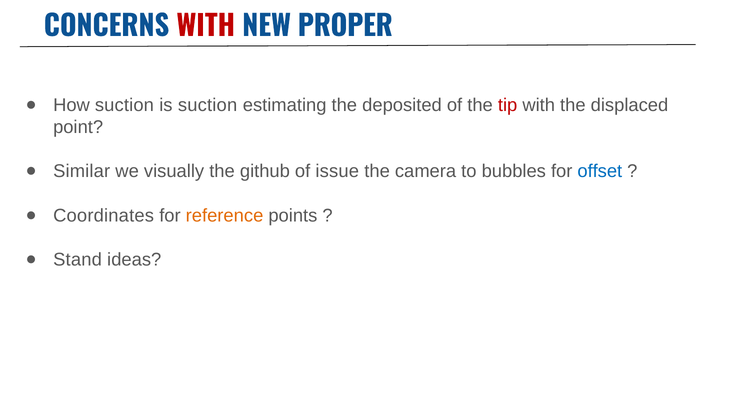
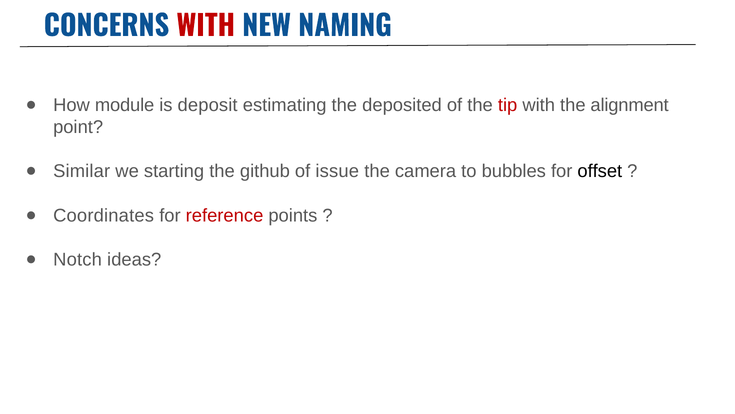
PROPER: PROPER -> NAMING (345, 26)
How suction: suction -> module (125, 105)
is suction: suction -> deposit (208, 105)
displaced: displaced -> alignment (630, 105)
visually: visually -> starting (174, 171)
offset colour: blue -> black (600, 171)
reference colour: orange -> red (225, 215)
Stand: Stand -> Notch (78, 259)
